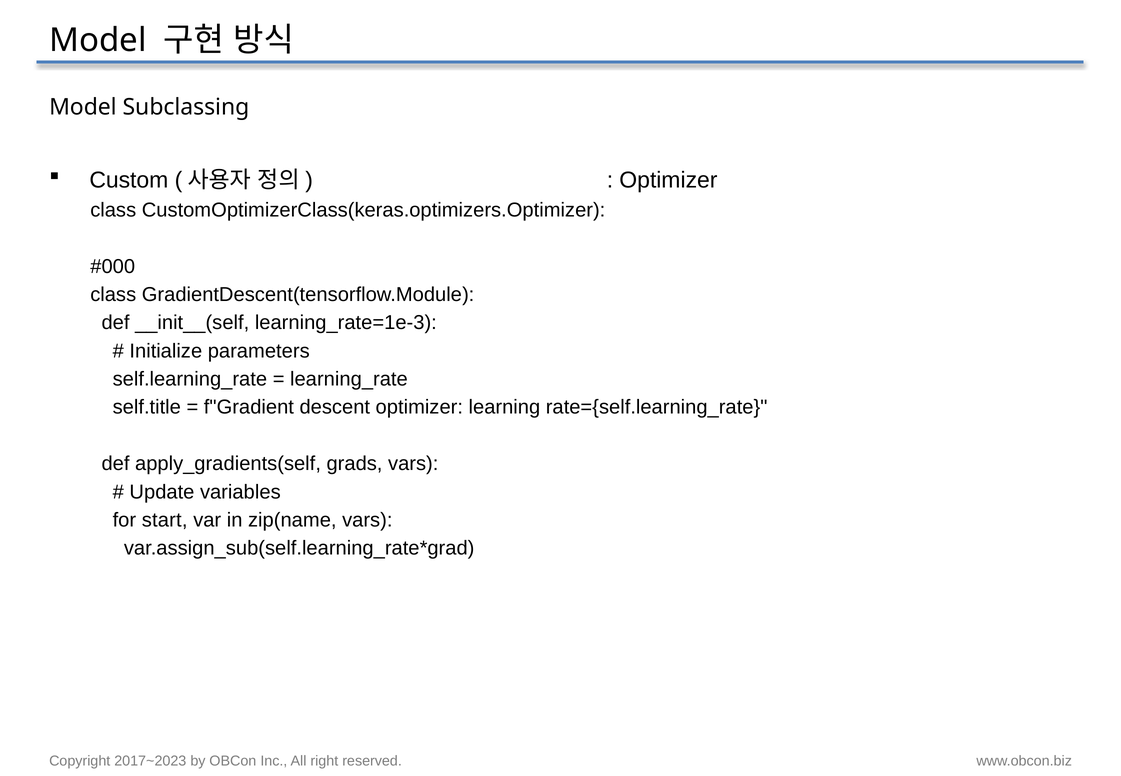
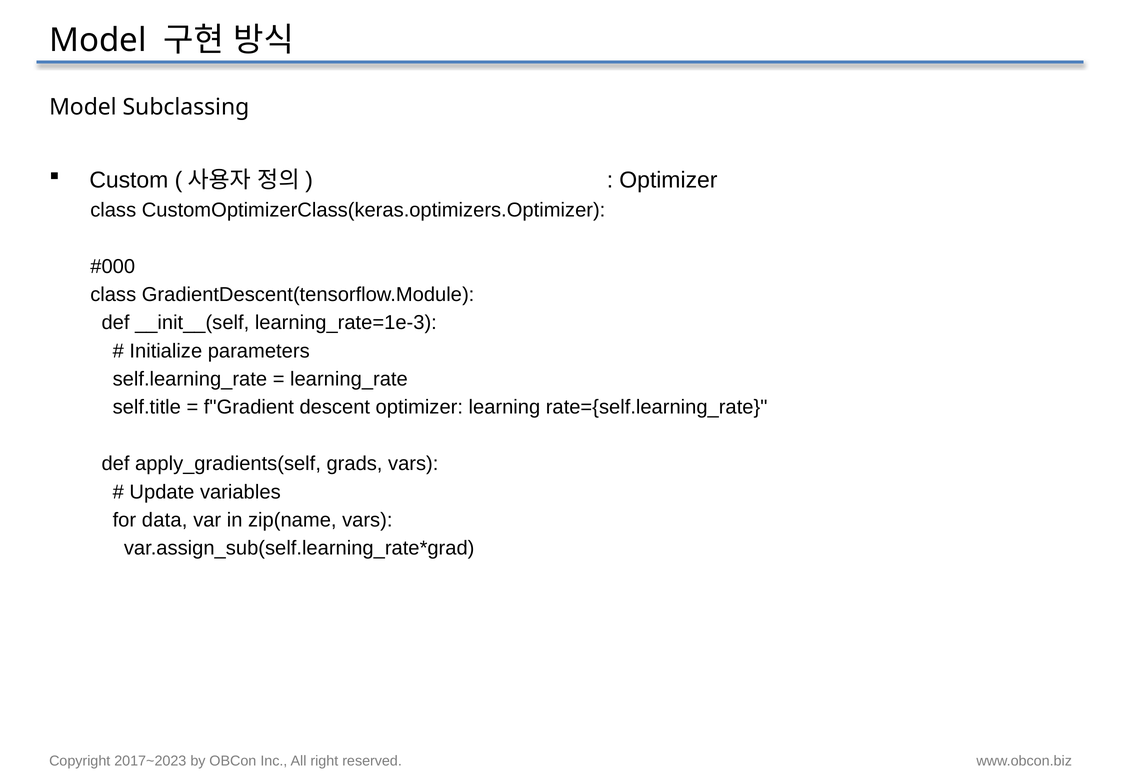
start: start -> data (165, 520)
